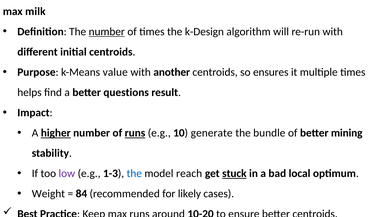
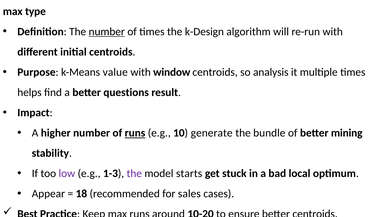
milk: milk -> type (35, 11)
another: another -> window (172, 72)
ensures: ensures -> analysis (271, 72)
higher underline: present -> none (56, 133)
the colour: blue -> purple (134, 174)
reach: reach -> starts (189, 174)
stuck underline: present -> none (234, 174)
Weight: Weight -> Appear (48, 194)
84: 84 -> 18 (81, 194)
likely: likely -> sales (189, 194)
